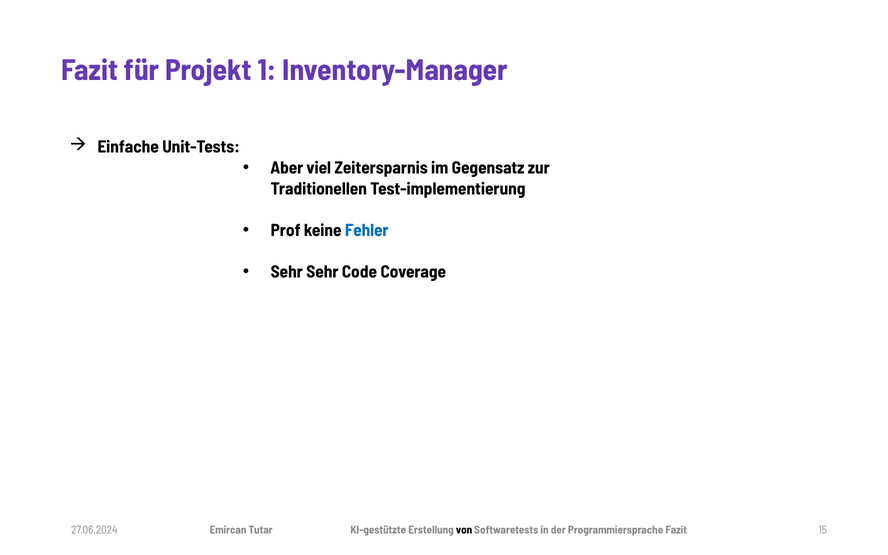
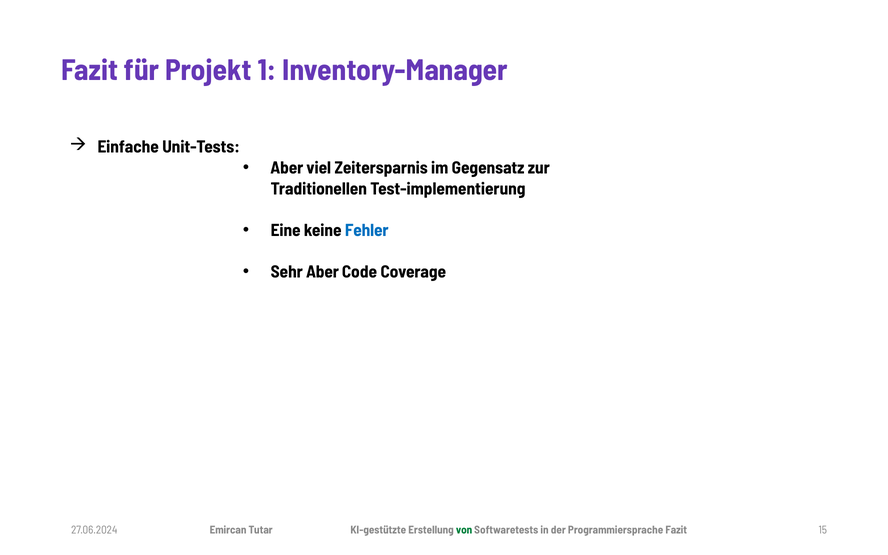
Prof: Prof -> Eine (286, 230)
Sehr Sehr: Sehr -> Aber (322, 272)
von colour: black -> green (464, 530)
